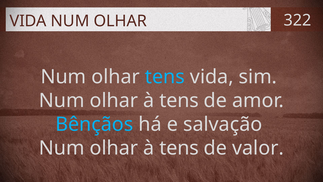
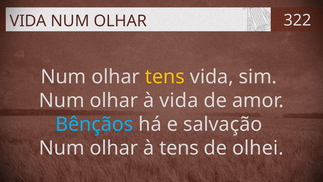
tens colour: light blue -> yellow (165, 77)
tens: tens -> vida (179, 100)
valor: valor -> olhei (258, 148)
